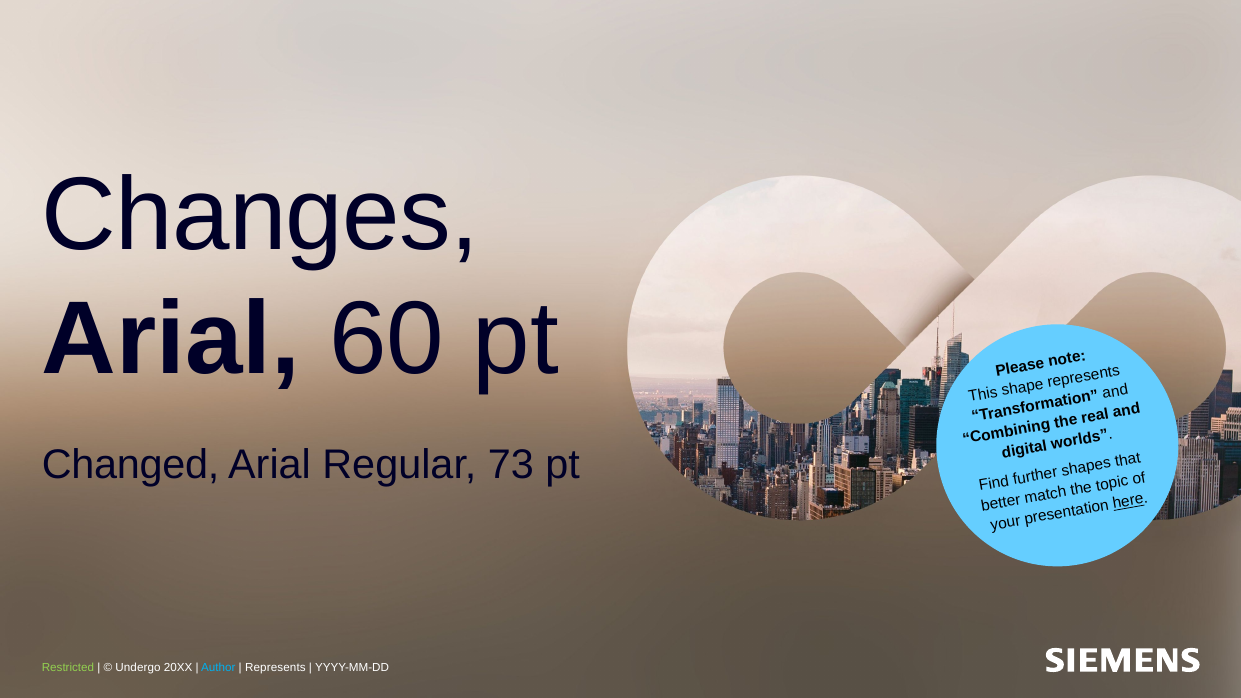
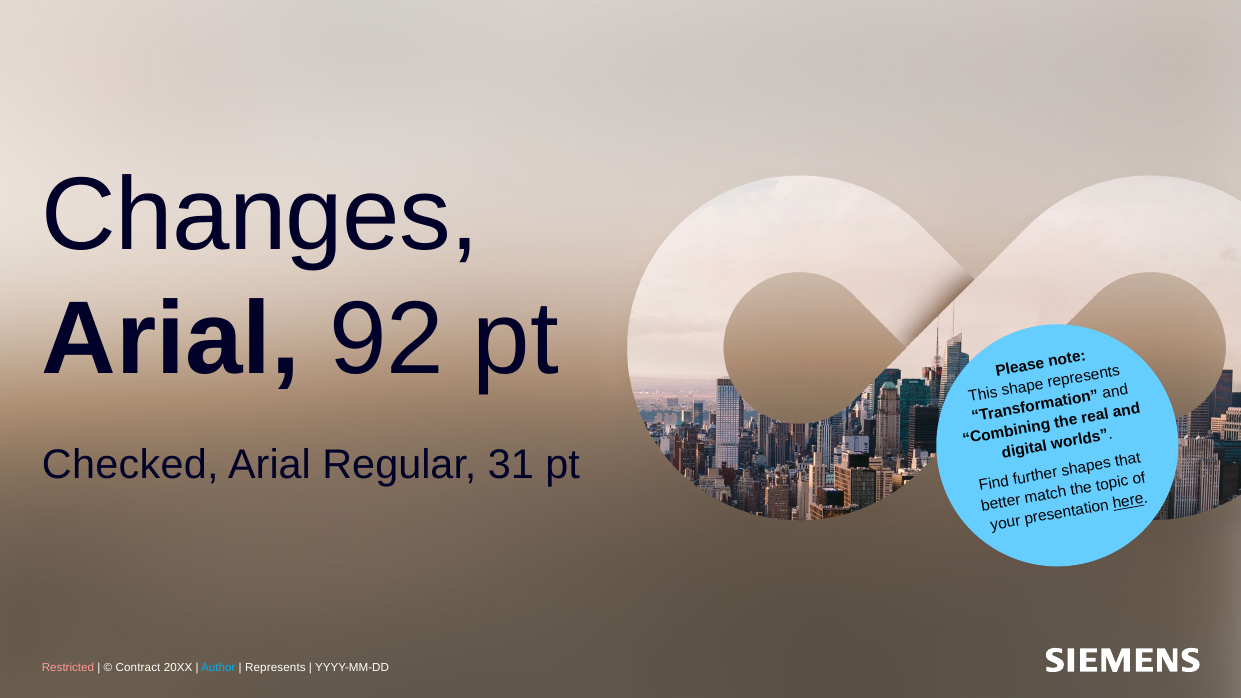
60: 60 -> 92 (387, 340)
Changed: Changed -> Checked (130, 465)
73: 73 -> 31 (511, 465)
Restricted colour: light green -> pink (68, 668)
Undergo: Undergo -> Contract (138, 668)
